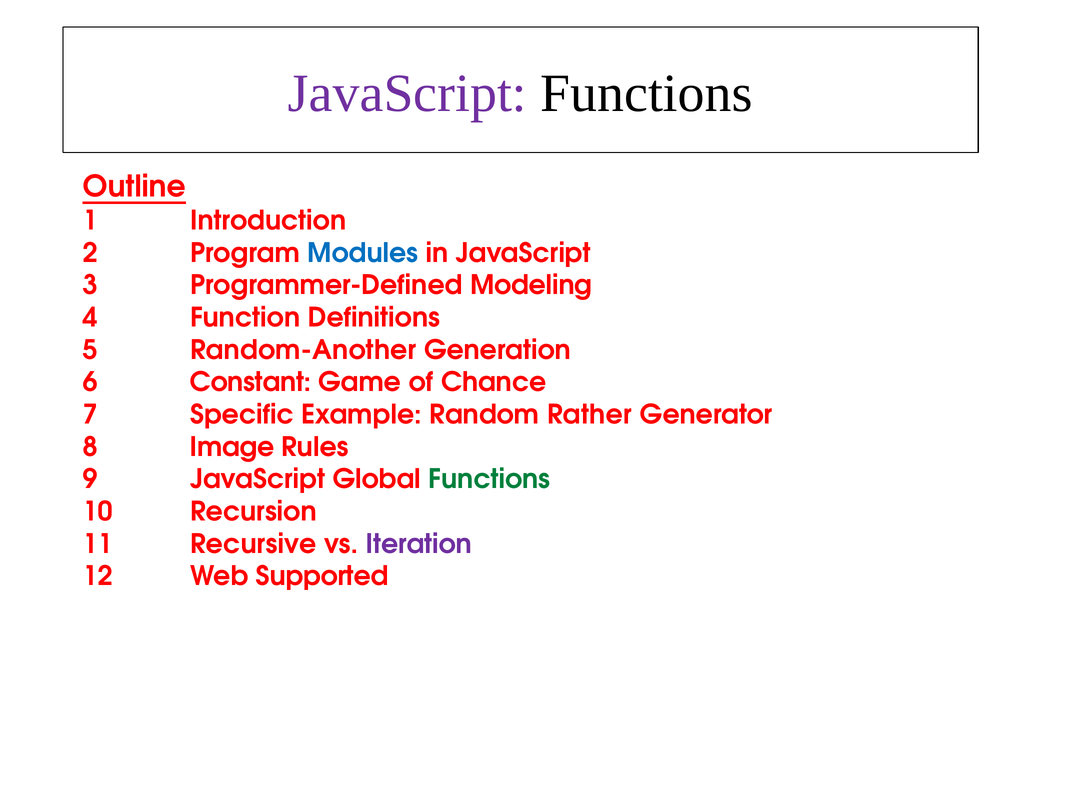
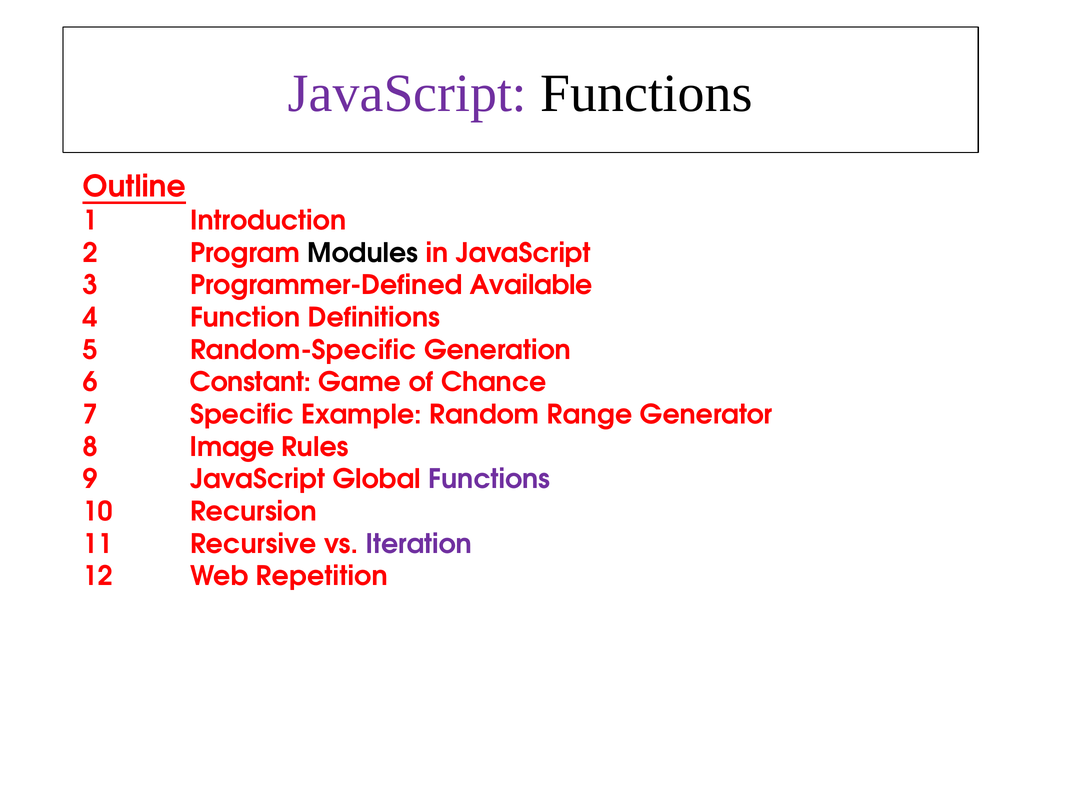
Modules colour: blue -> black (363, 253)
Modeling: Modeling -> Available (531, 286)
Random-Another: Random-Another -> Random-Specific (303, 350)
Rather: Rather -> Range (590, 415)
Functions colour: green -> purple (489, 479)
Supported: Supported -> Repetition (322, 576)
